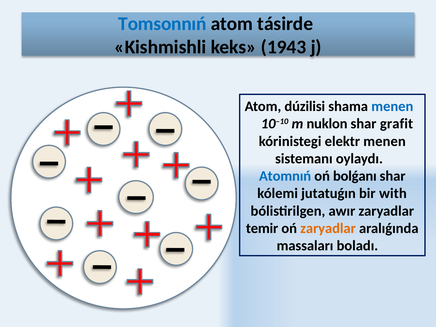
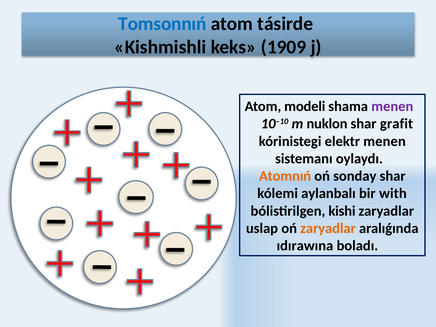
1943: 1943 -> 1909 (284, 47)
dúzilisi: dúzilisi -> modeli (305, 106)
menen colour: blue -> purple (392, 106)
Atomnıń colour: blue -> orange (285, 176)
bolǵanı: bolǵanı -> sonday (355, 176)
jutatuǵın: jutatuǵın -> aylanbalı (328, 194)
awır: awır -> kishi (342, 211)
temir: temir -> uslap (262, 228)
massaları: massaları -> ıdırawına (305, 246)
